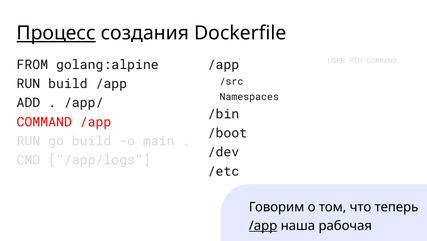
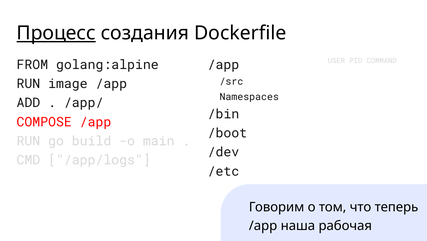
RUN build: build -> image (68, 84)
COMMAND: COMMAND -> COMPOSE (44, 122)
/app underline: present -> none (263, 225)
